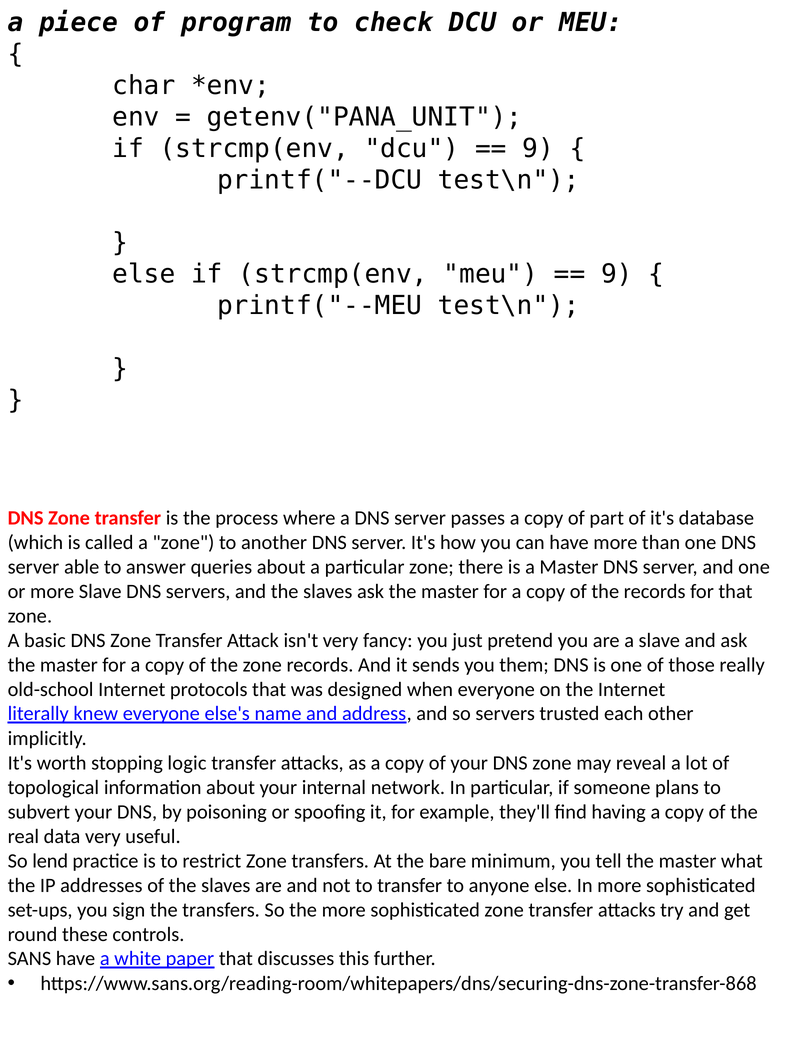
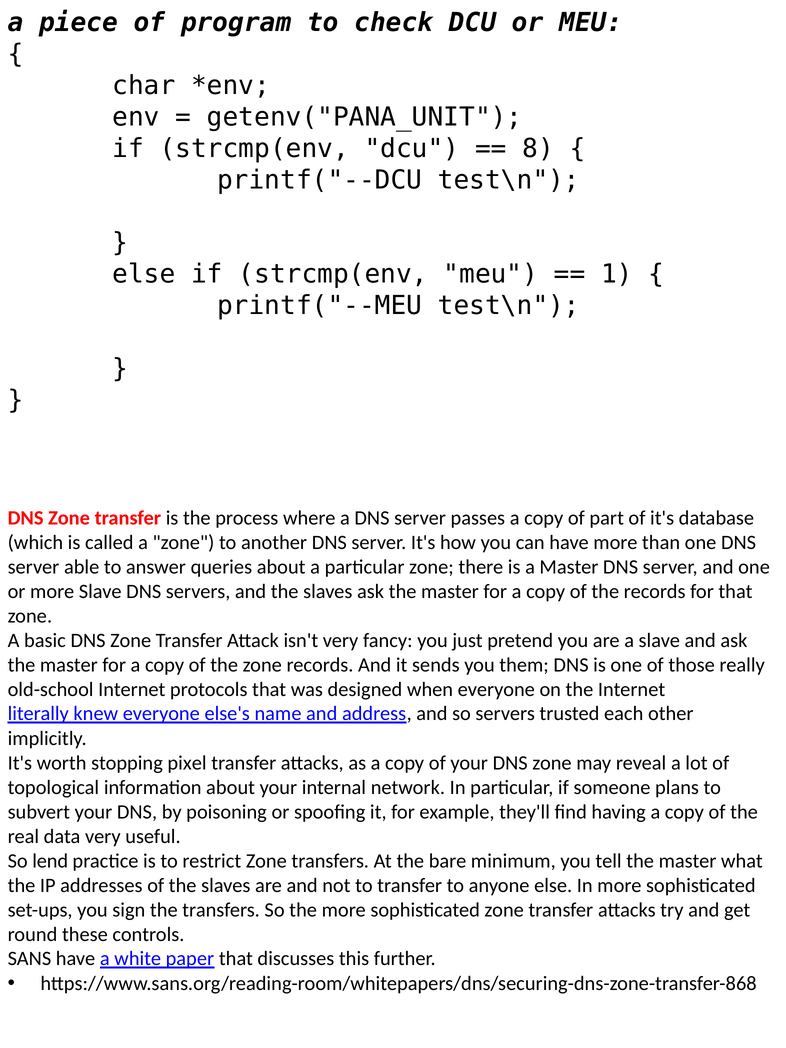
9: 9 -> 8 (538, 148)
9: 9 -> 1 (617, 274)
logic: logic -> pixel (187, 763)
